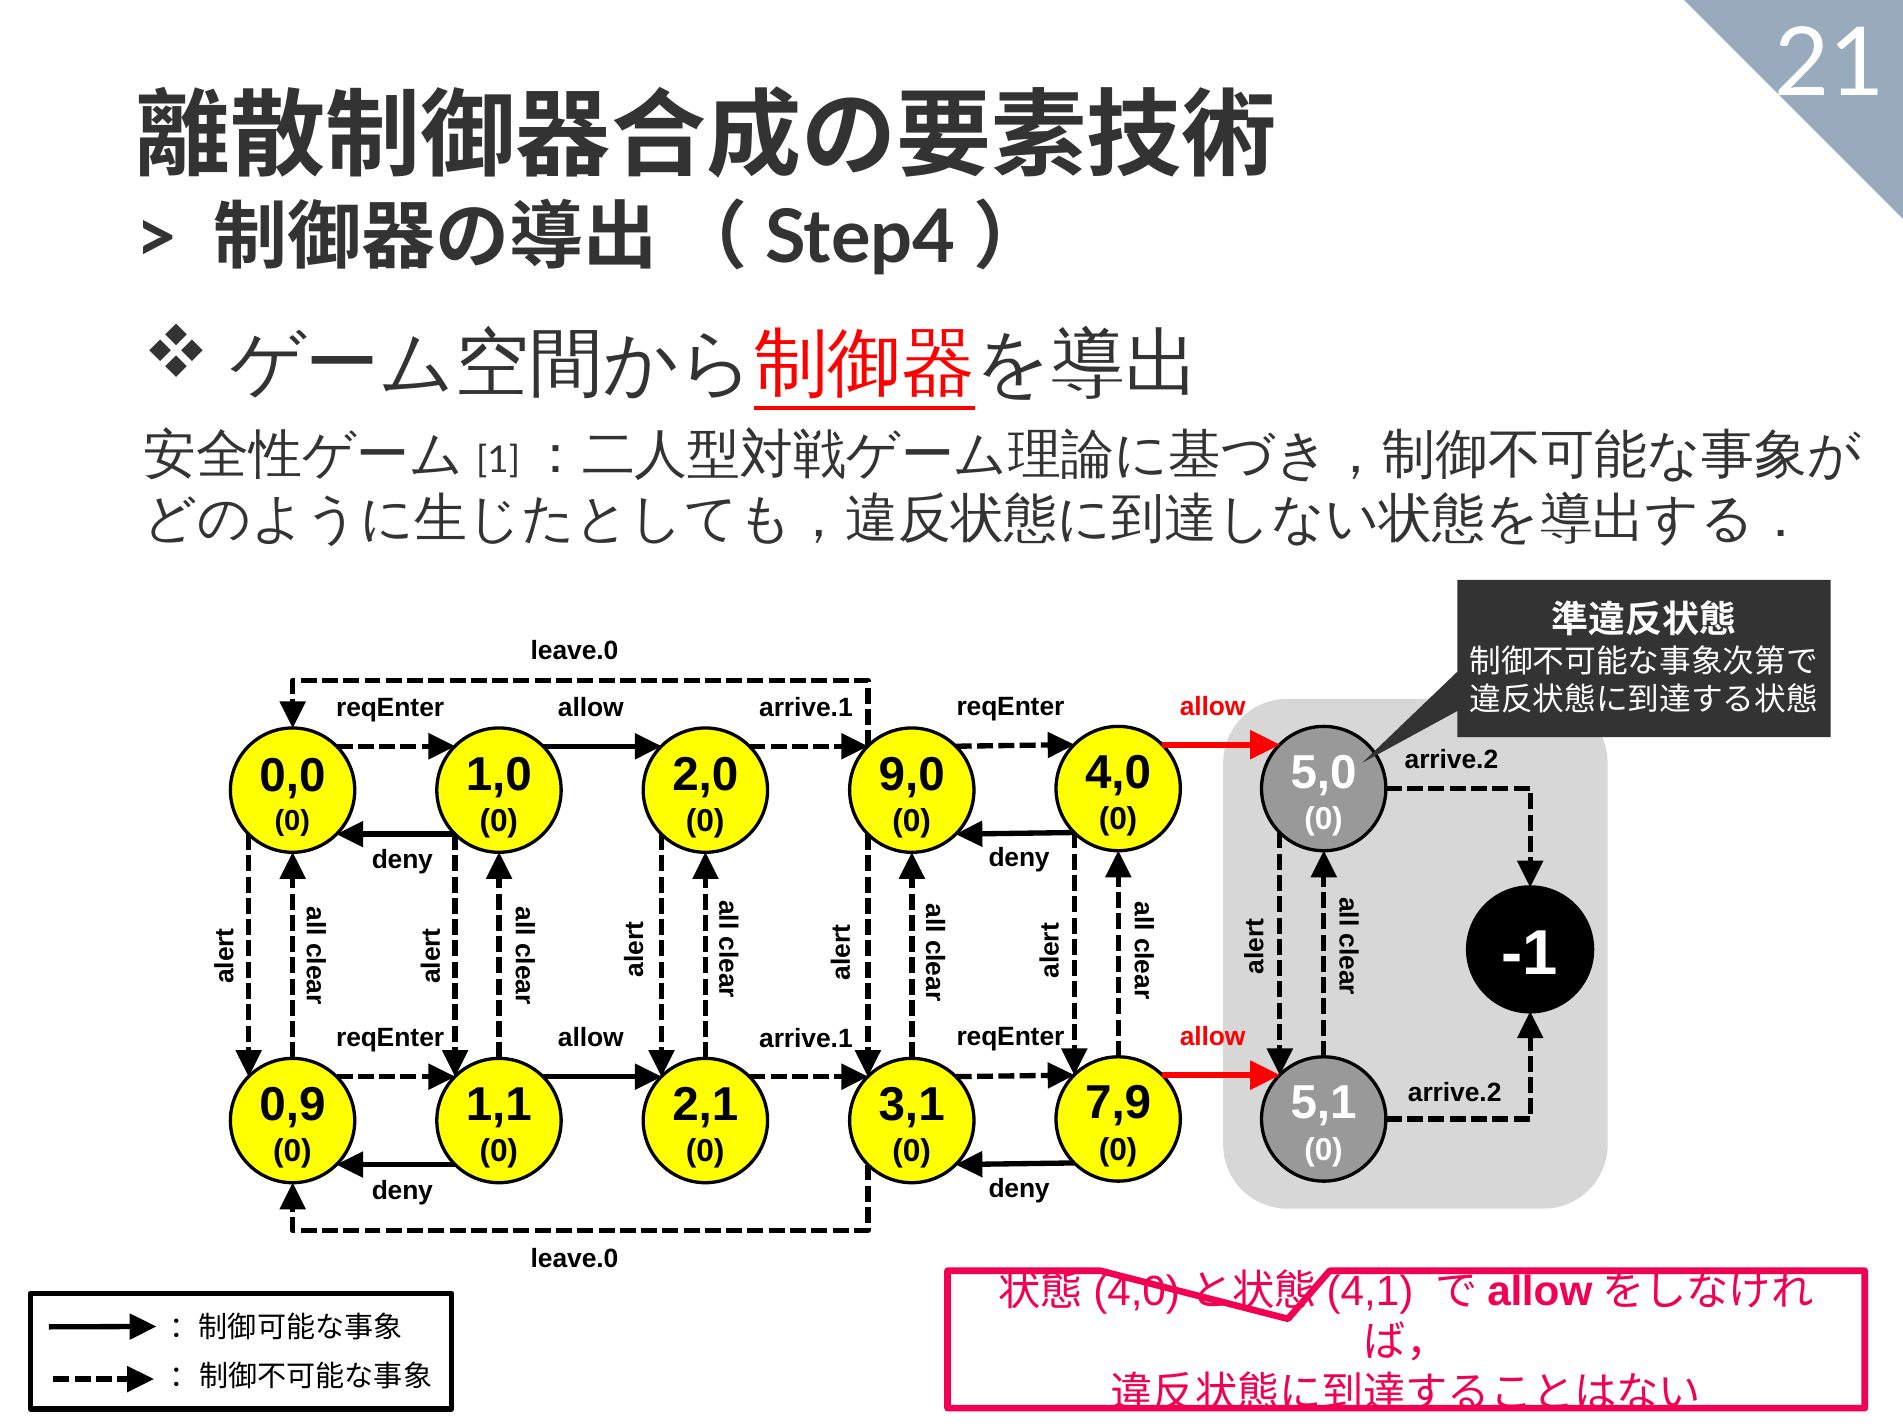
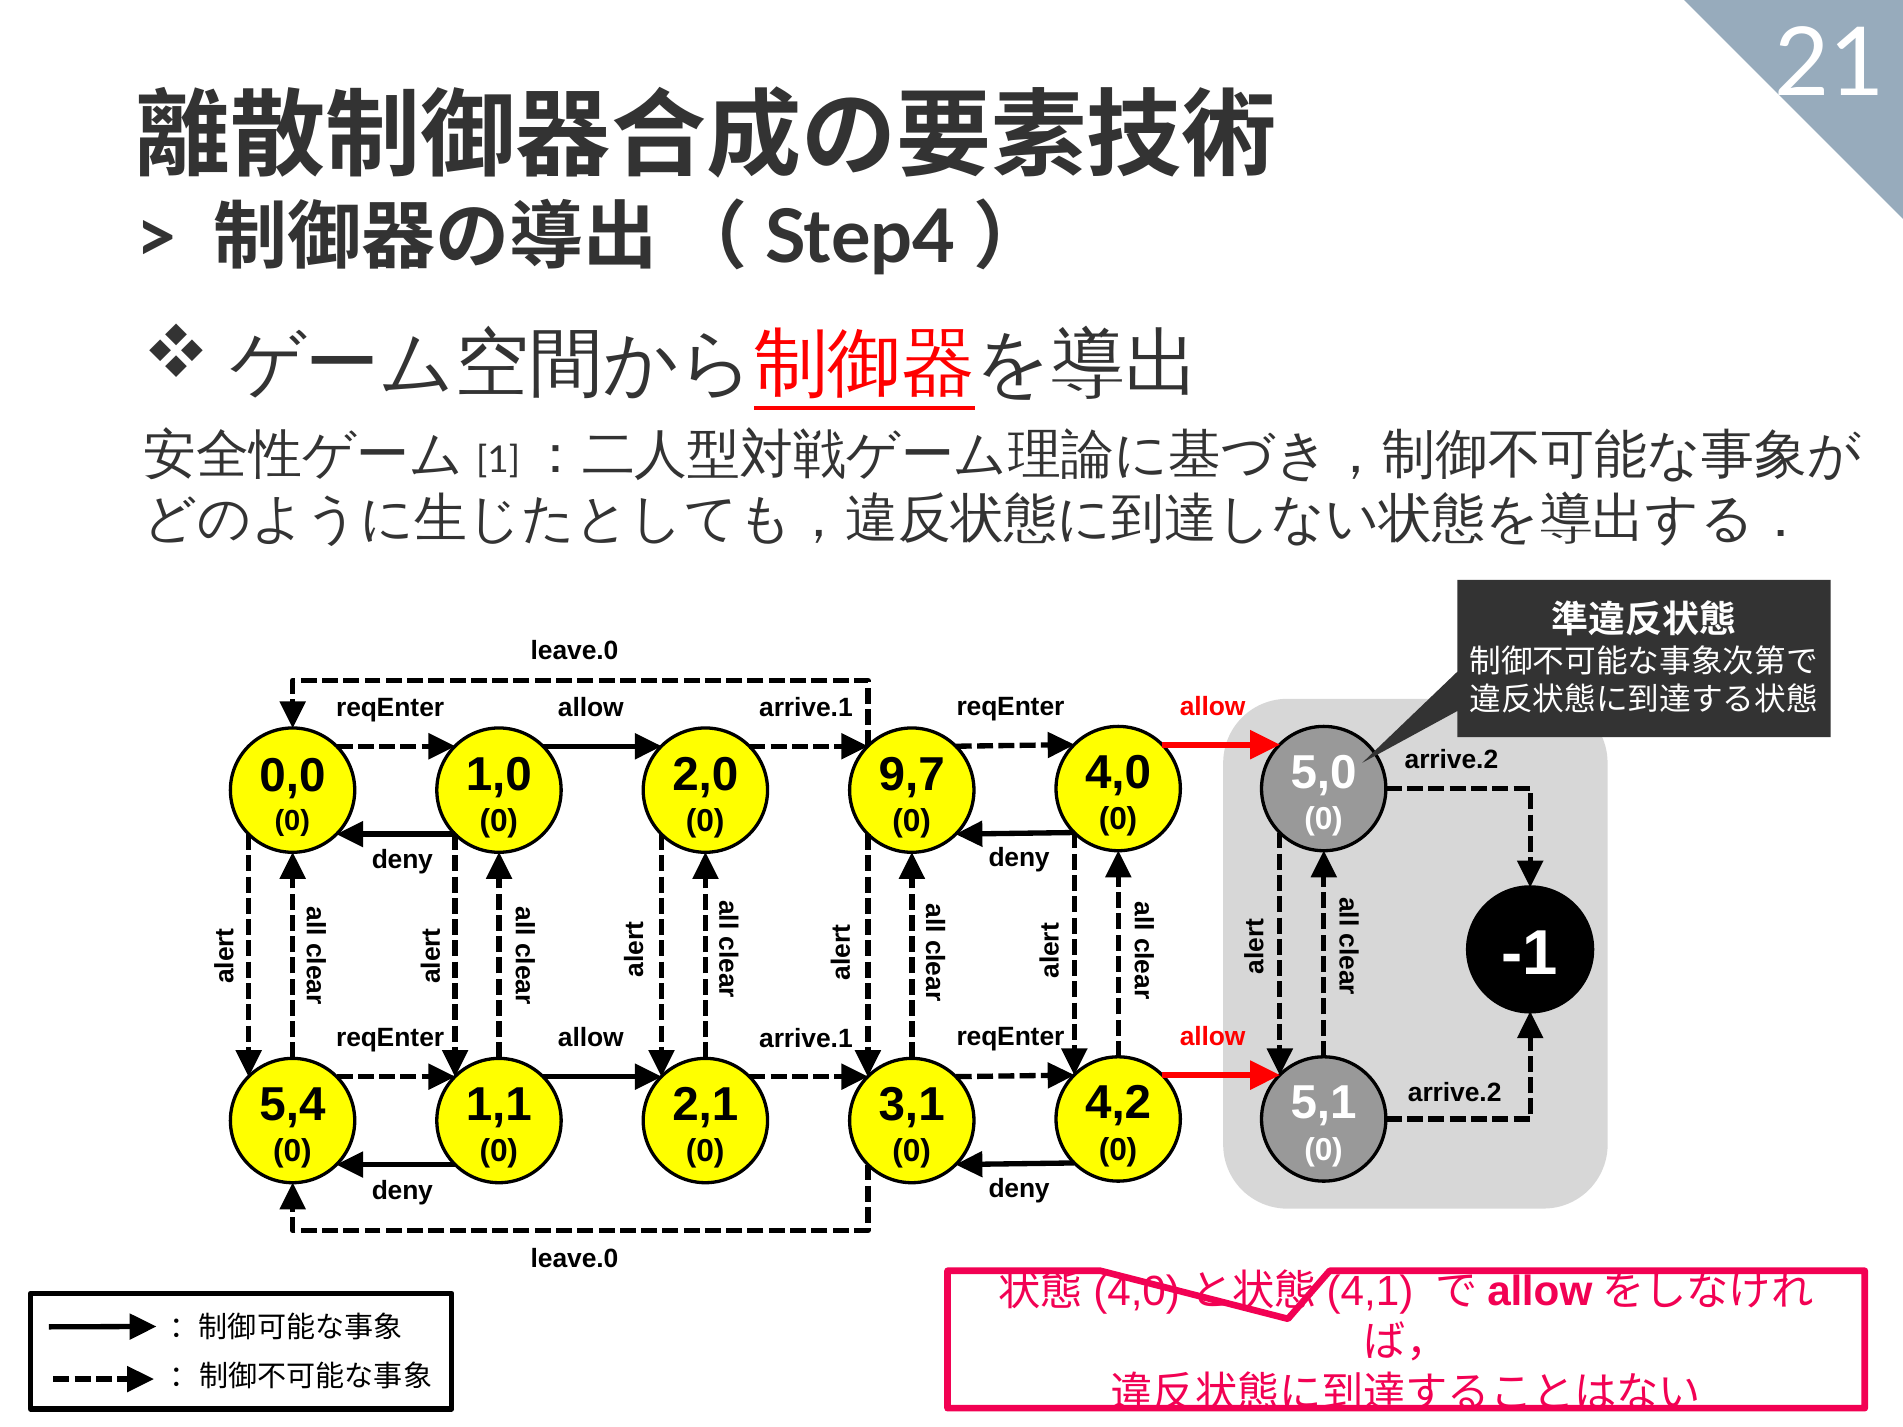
9,0: 9,0 -> 9,7 (912, 774)
7,9: 7,9 -> 4,2 (1118, 1103)
0,9: 0,9 -> 5,4 (292, 1105)
